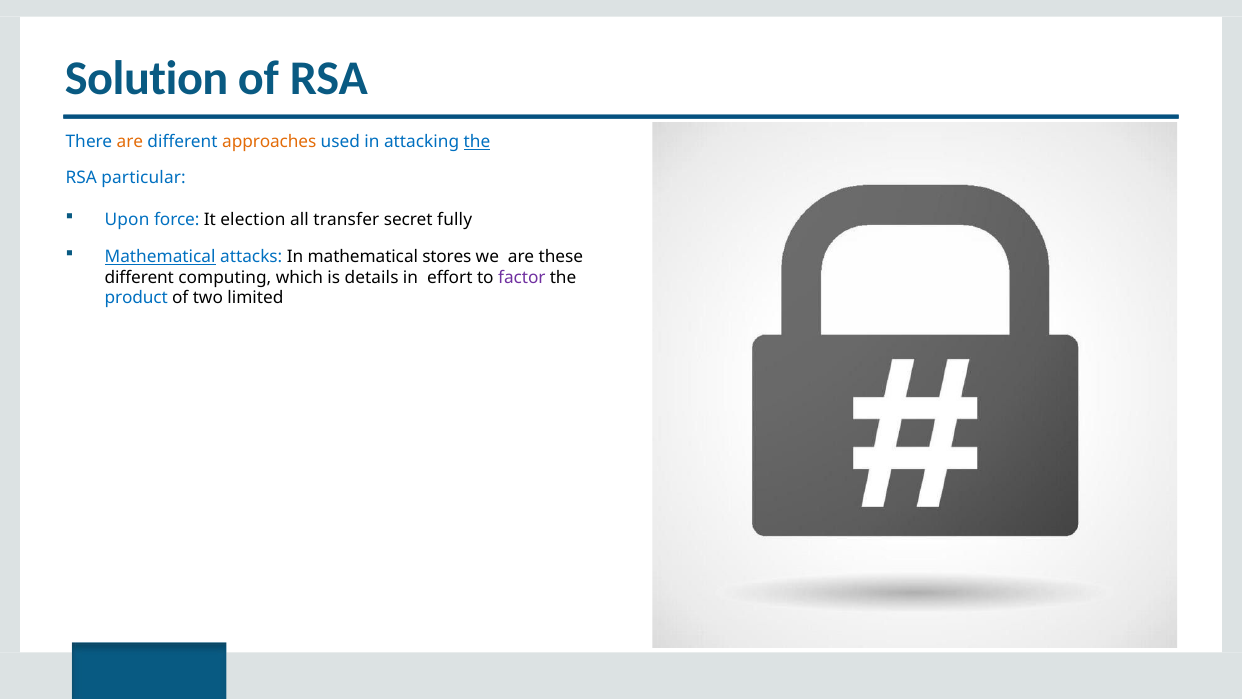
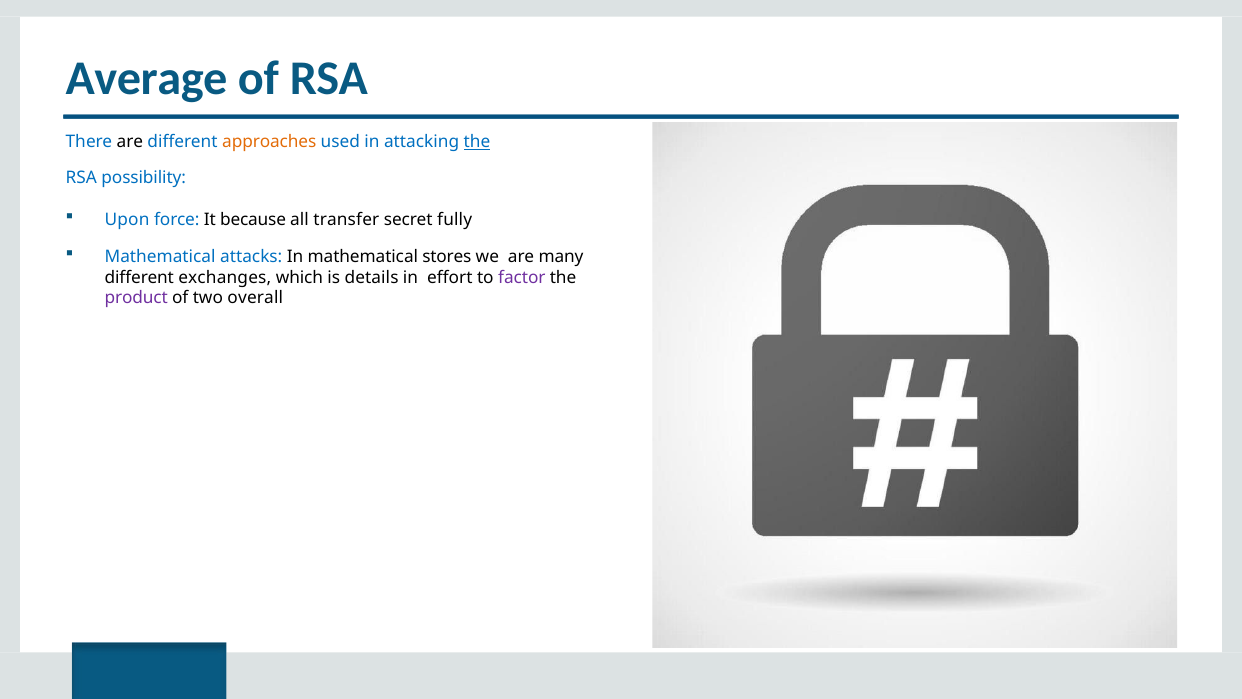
Solution: Solution -> Average (147, 78)
are colour: orange -> black (130, 142)
particular: particular -> possibility (144, 177)
election: election -> because (253, 219)
Mathematical underline: present -> none (160, 257)
these: these -> many (561, 257)
computing: computing -> exchanges (225, 277)
product colour: blue -> purple (136, 298)
limited: limited -> overall (255, 298)
